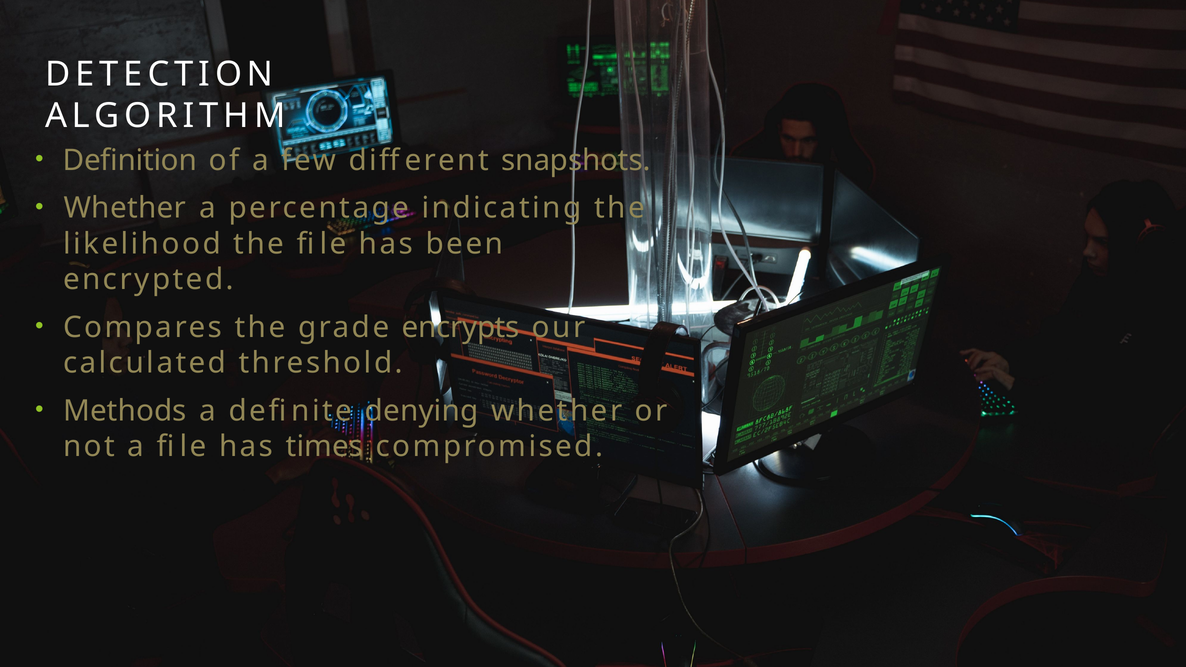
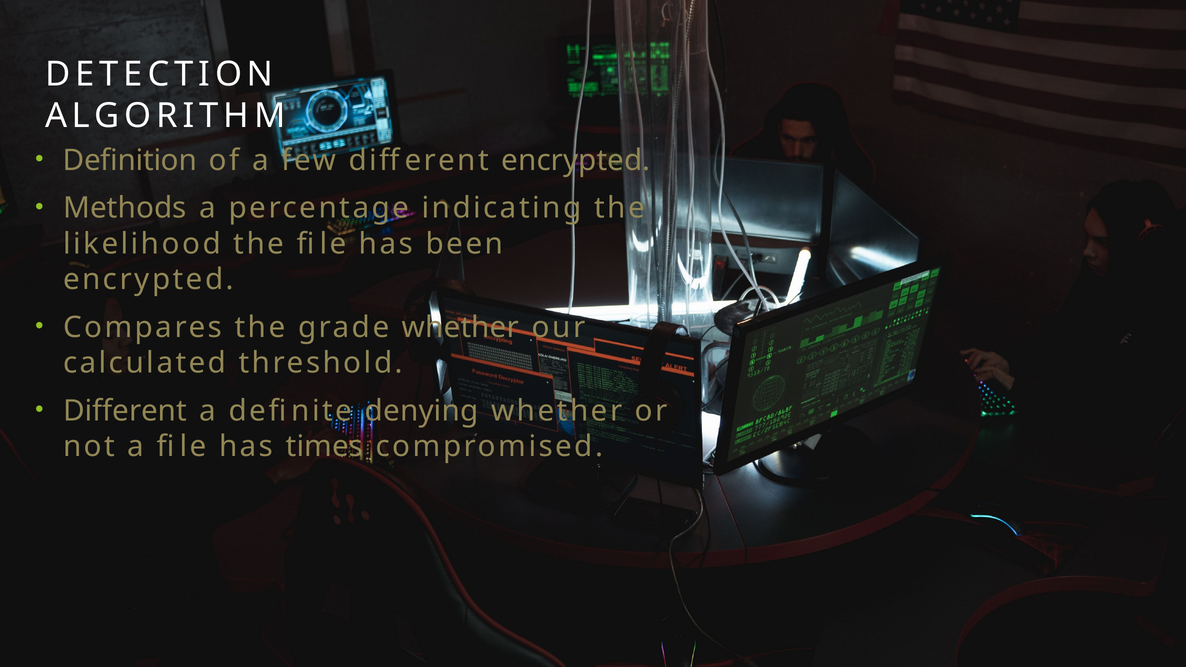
different snapshots: snapshots -> encrypted (576, 160)
Whether: Whether -> Methods (125, 208)
grade encrypts: encrypts -> whether (460, 327)
Methods: Methods -> Different (125, 411)
